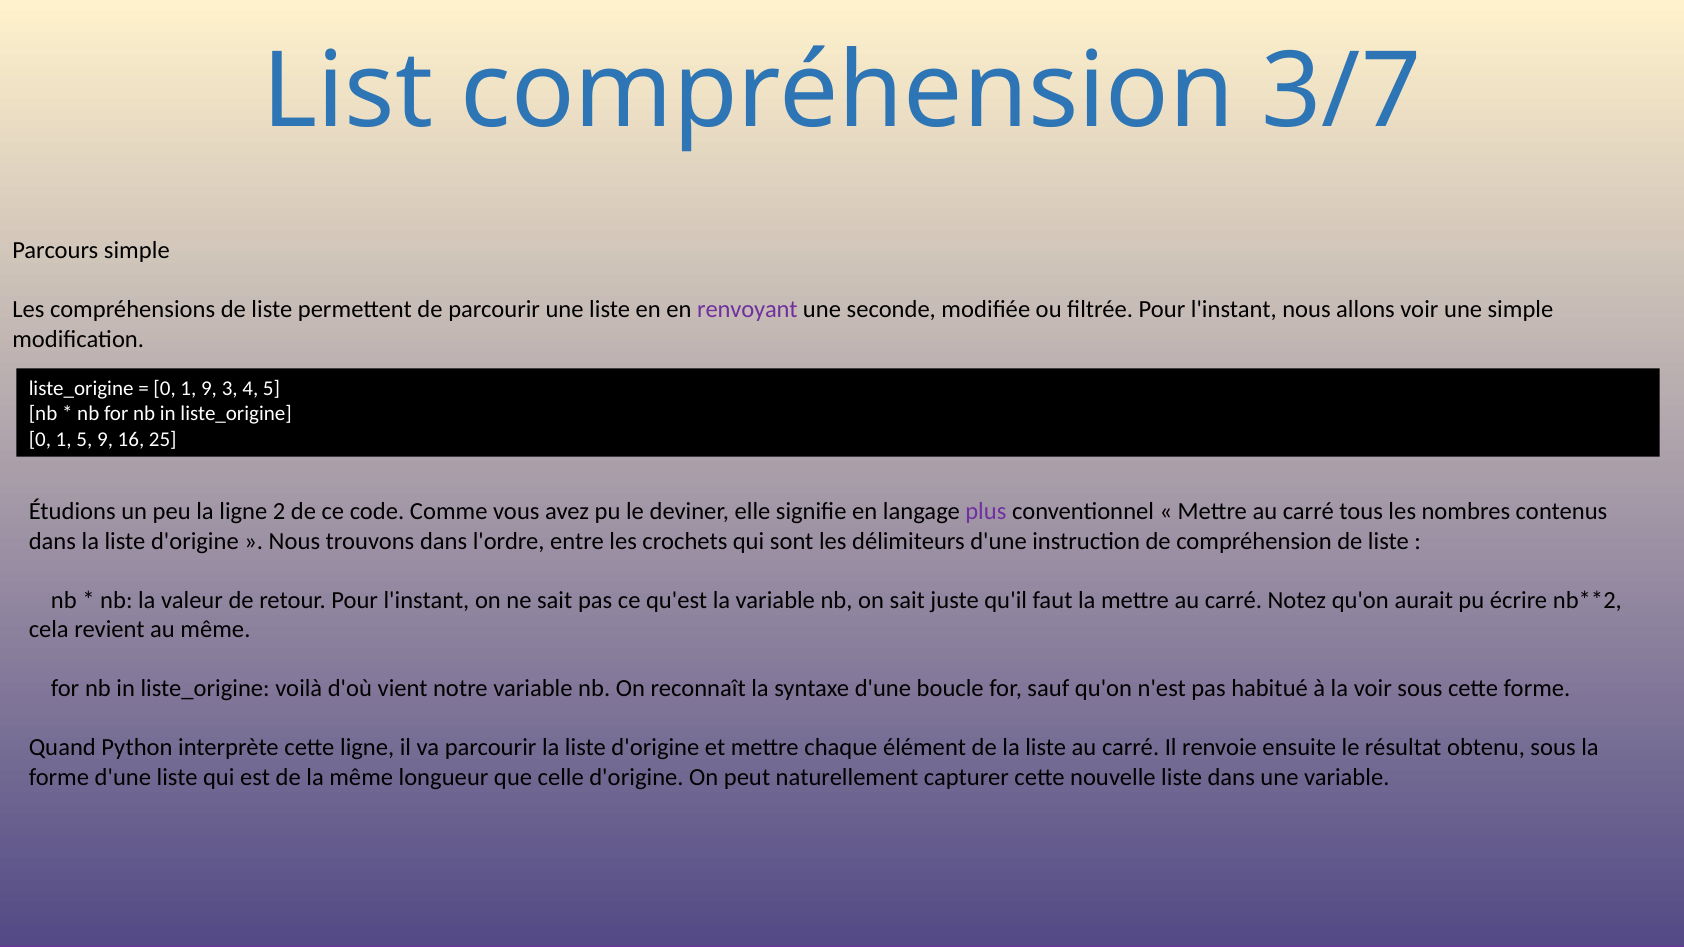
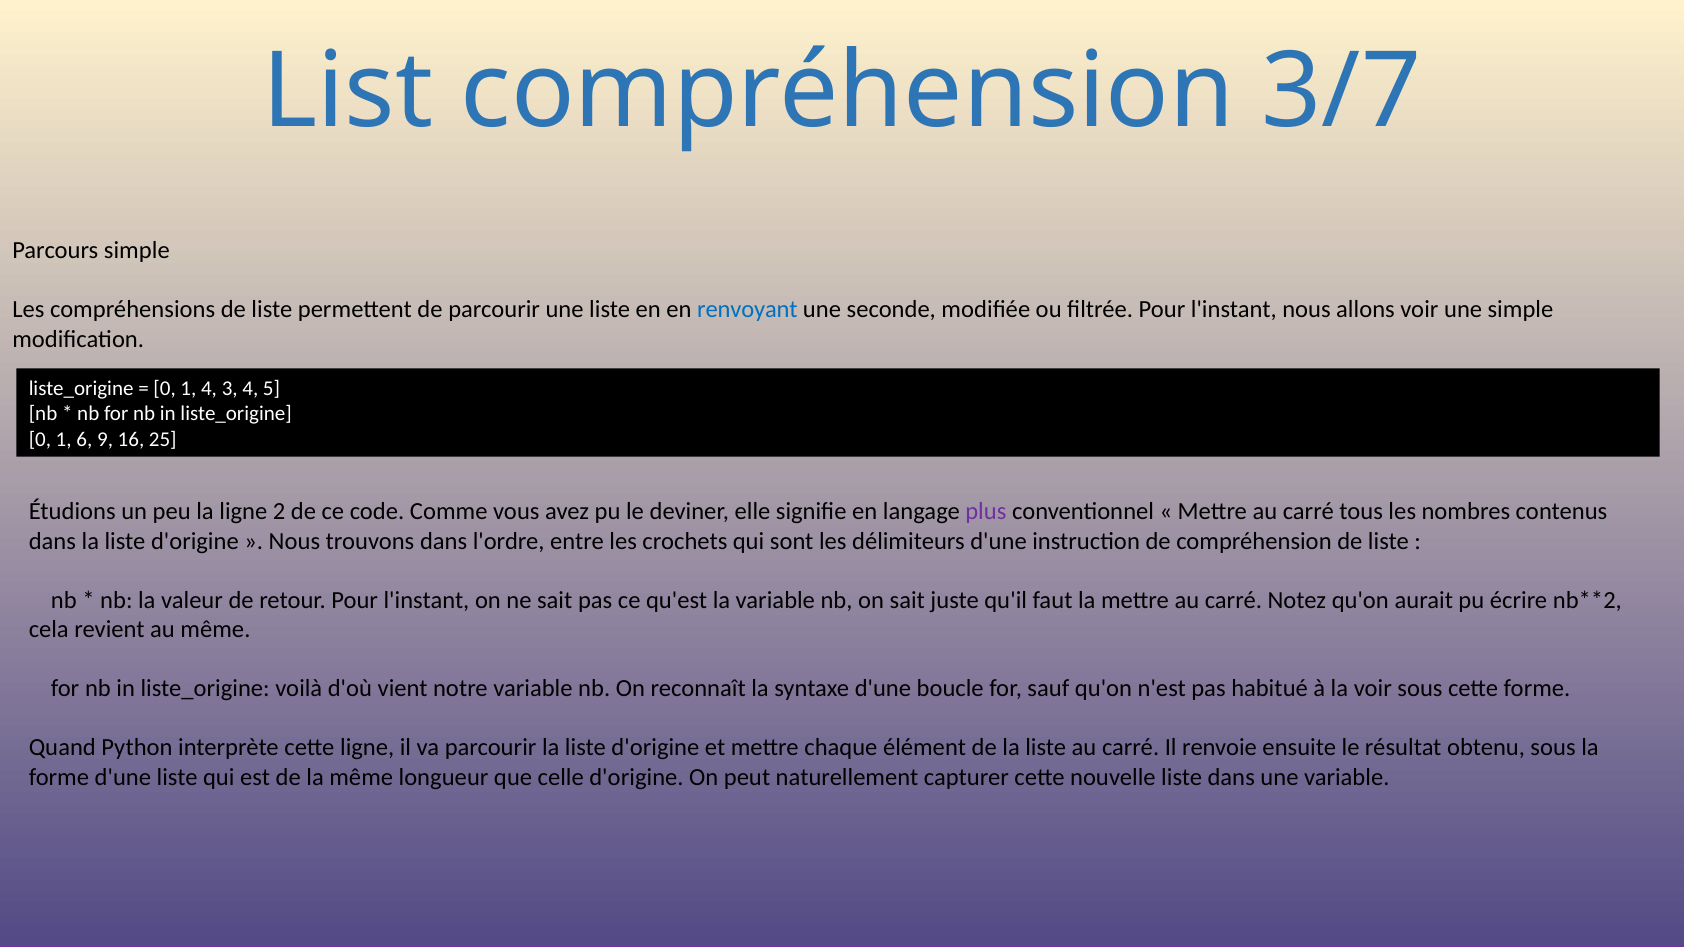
renvoyant colour: purple -> blue (747, 310)
1 9: 9 -> 4 (209, 389)
1 5: 5 -> 6 (84, 439)
